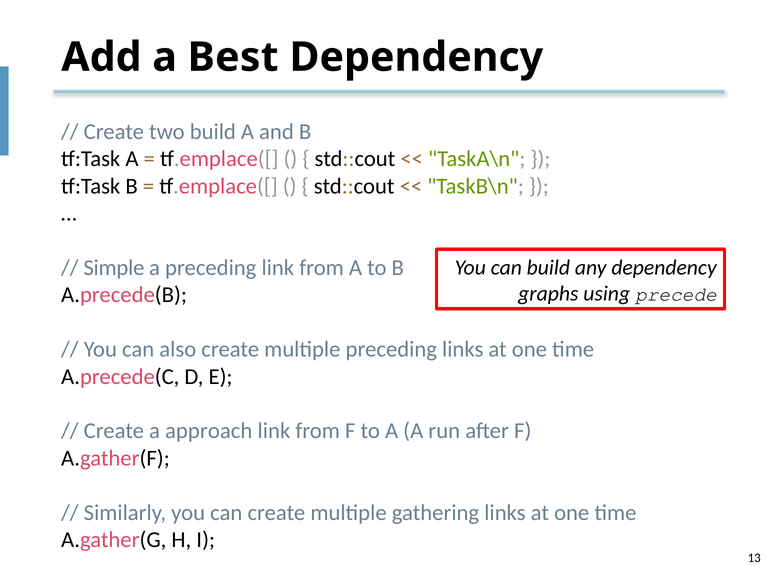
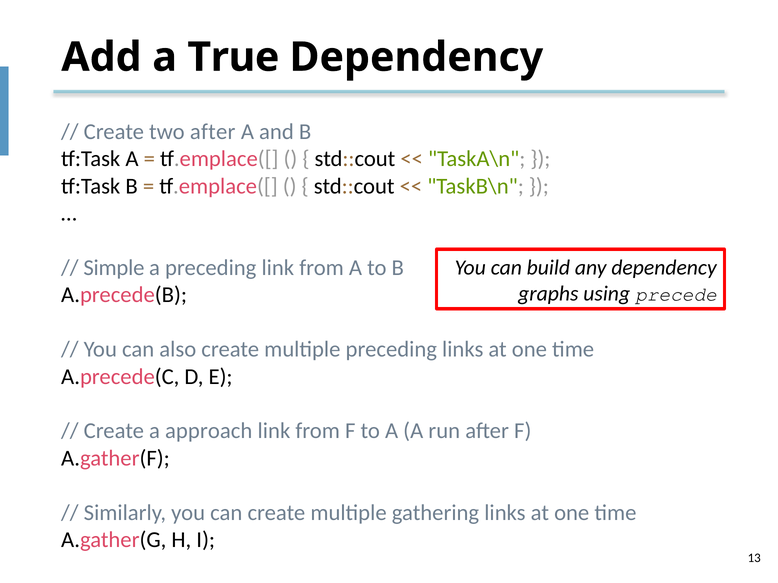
Best: Best -> True (233, 57)
two build: build -> after (213, 132)
